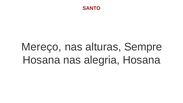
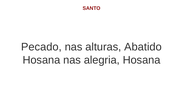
Mereço: Mereço -> Pecado (41, 47)
Sempre: Sempre -> Abatido (143, 47)
